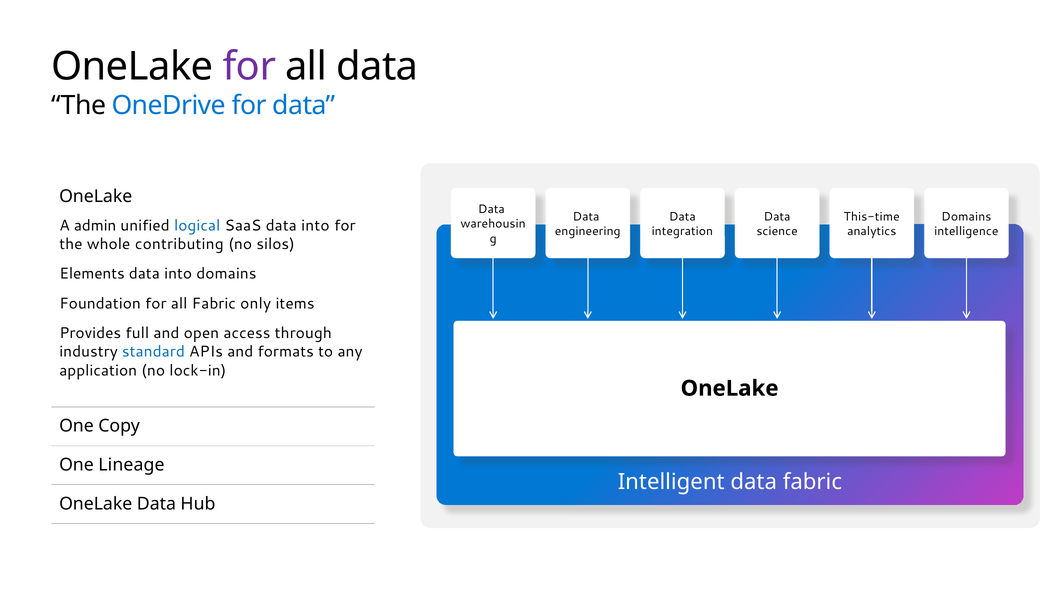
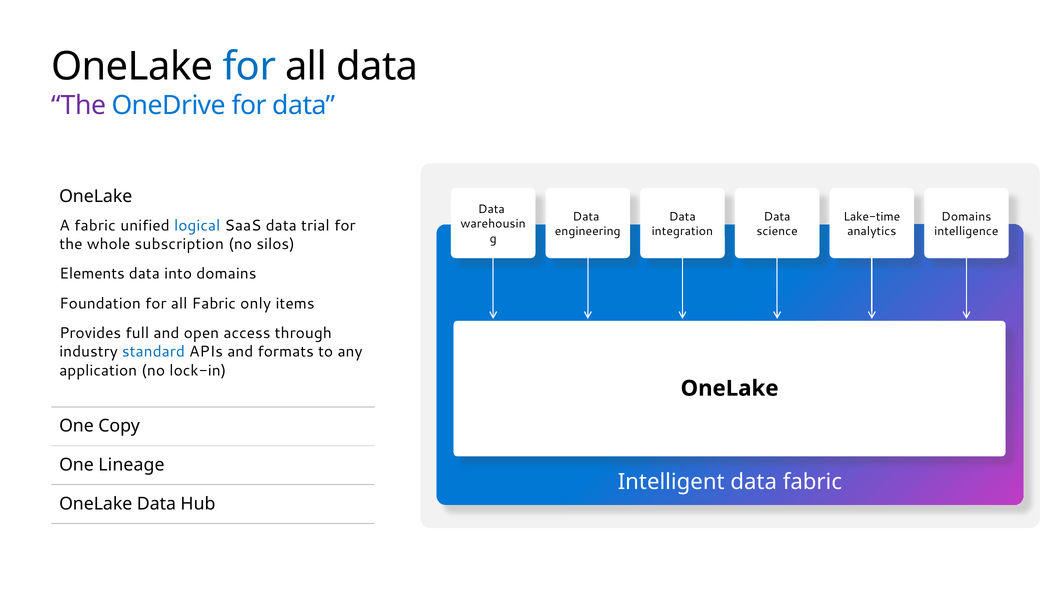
for colour: purple -> blue (249, 67)
The colour: black -> purple (79, 106)
This-time: This-time -> Lake-time (872, 217)
A admin: admin -> fabric (95, 226)
SaaS data into: into -> trial (315, 226)
contributing: contributing -> subscription (179, 244)
